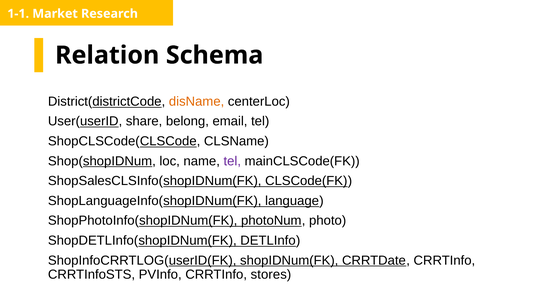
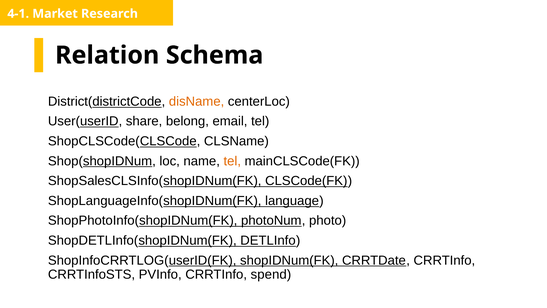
1-1: 1-1 -> 4-1 (18, 14)
tel colour: purple -> orange (232, 161)
stores: stores -> spend (271, 274)
